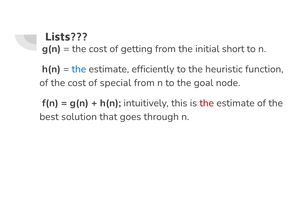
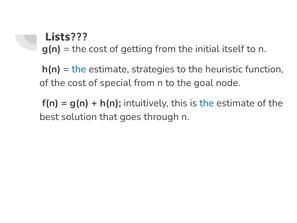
short: short -> itself (233, 49)
efficiently: efficiently -> strategies (153, 69)
the colour: red -> blue (207, 103)
